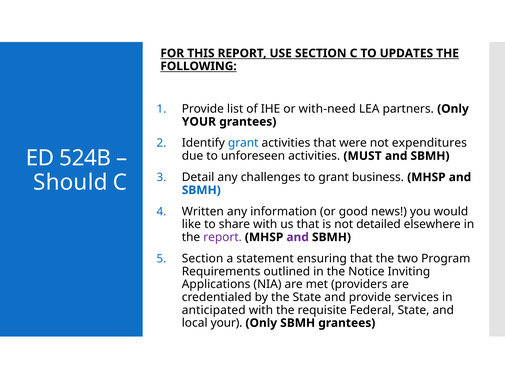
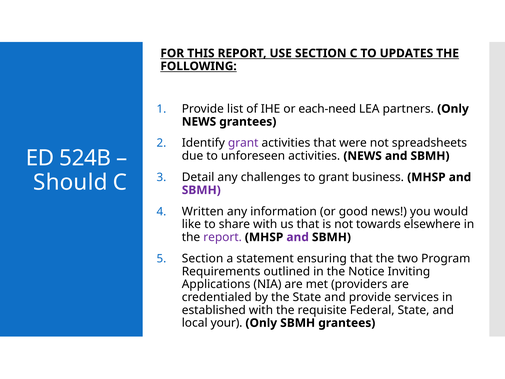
with-need: with-need -> each-need (327, 109)
YOUR: YOUR -> NEWS (199, 122)
grant colour: blue -> purple (243, 143)
expenditures: expenditures -> spreadsheets (429, 143)
activities MUST: MUST -> NEWS (363, 156)
SBMH colour: blue -> purple (201, 190)
detailed: detailed -> towards (379, 224)
anticipated: anticipated -> established (214, 310)
